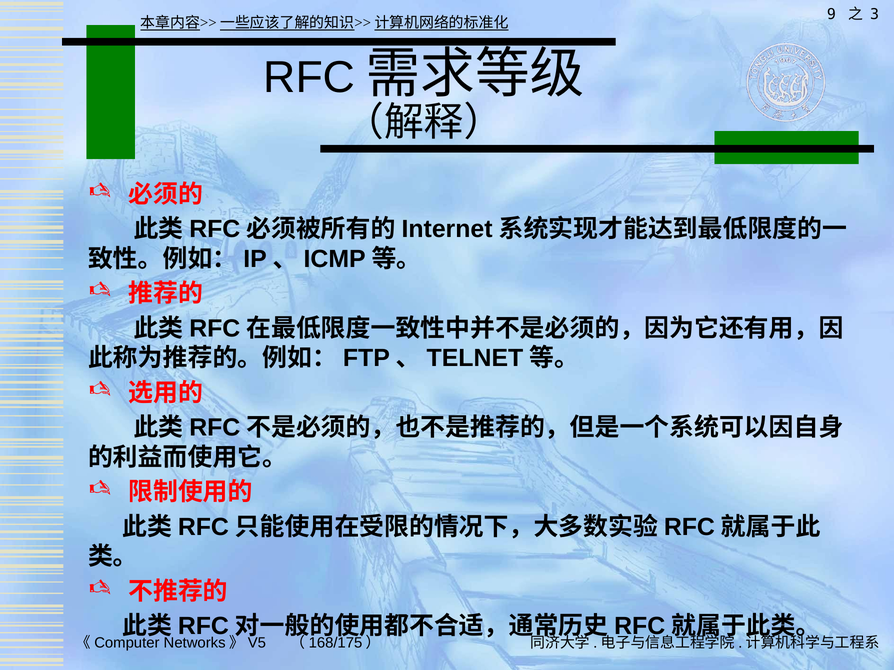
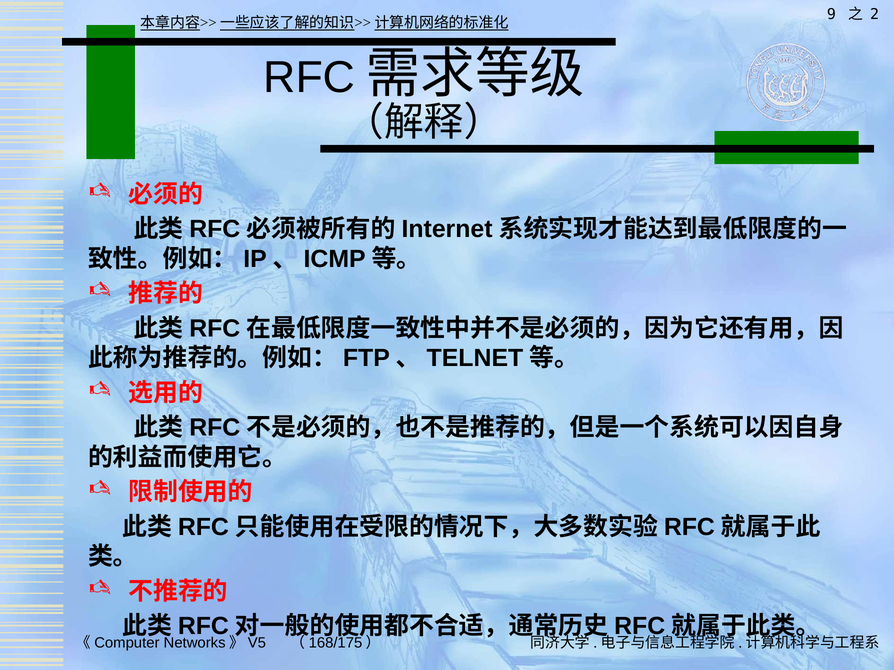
3: 3 -> 2 (875, 15)
